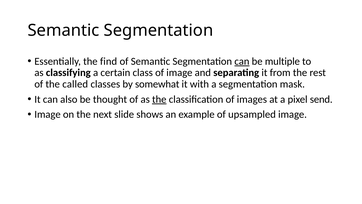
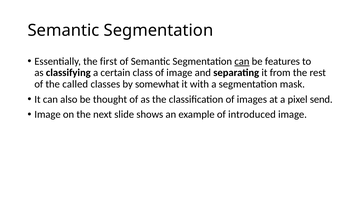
find: find -> first (109, 61)
multiple: multiple -> features (282, 61)
the underline: present -> none (159, 99)
upsampled: upsampled -> introduced (252, 114)
